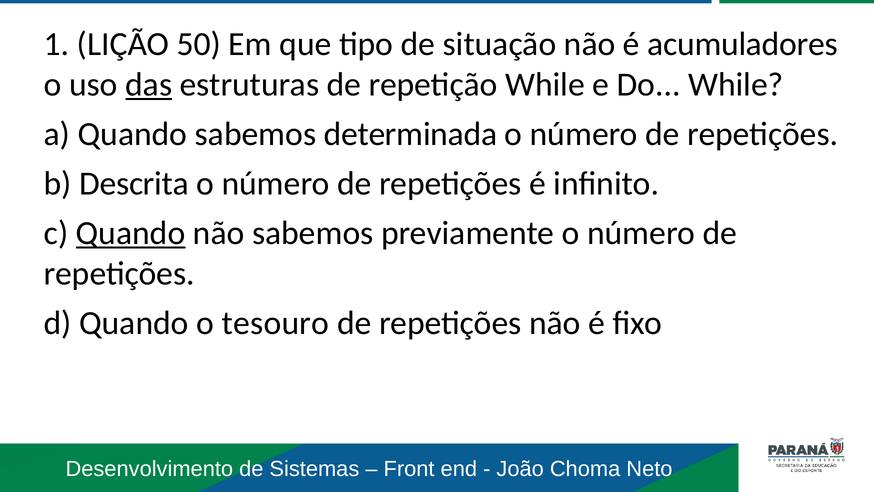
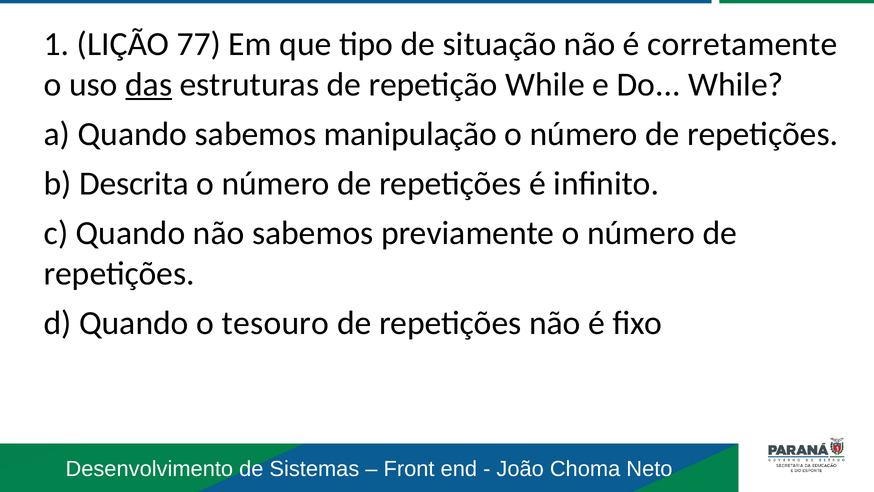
50: 50 -> 77 (199, 44)
acumuladores: acumuladores -> corretamente (742, 44)
determinada: determinada -> manipulação (410, 134)
Quando underline: present -> none (131, 233)
